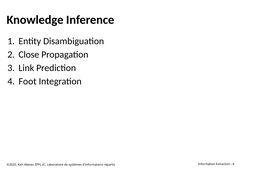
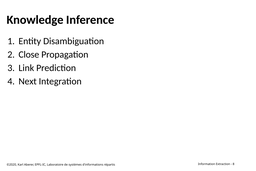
Foot: Foot -> Next (28, 81)
